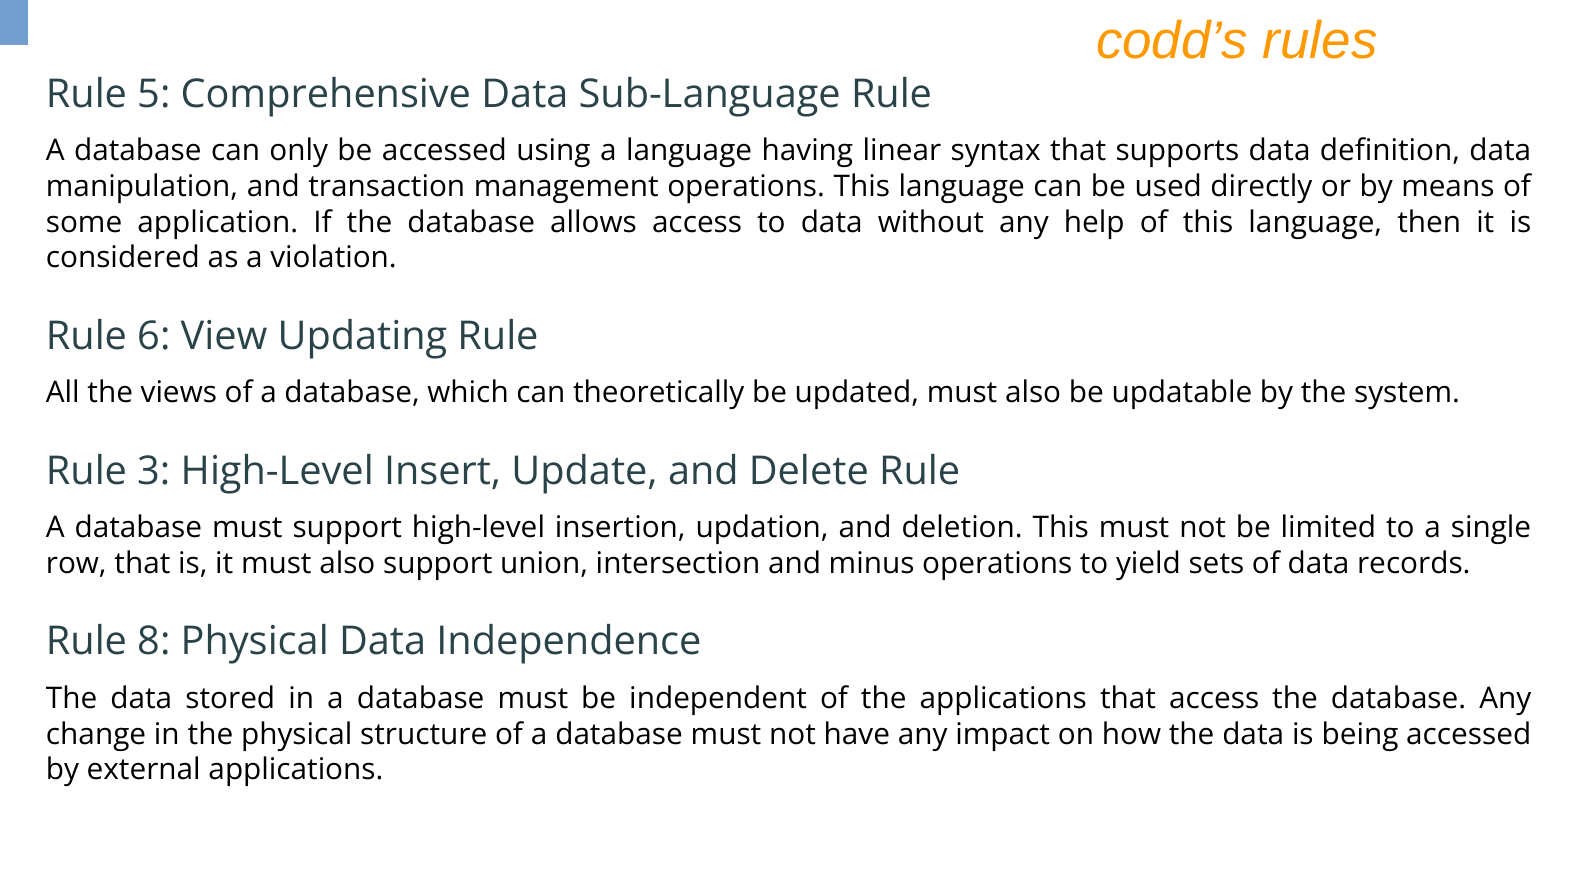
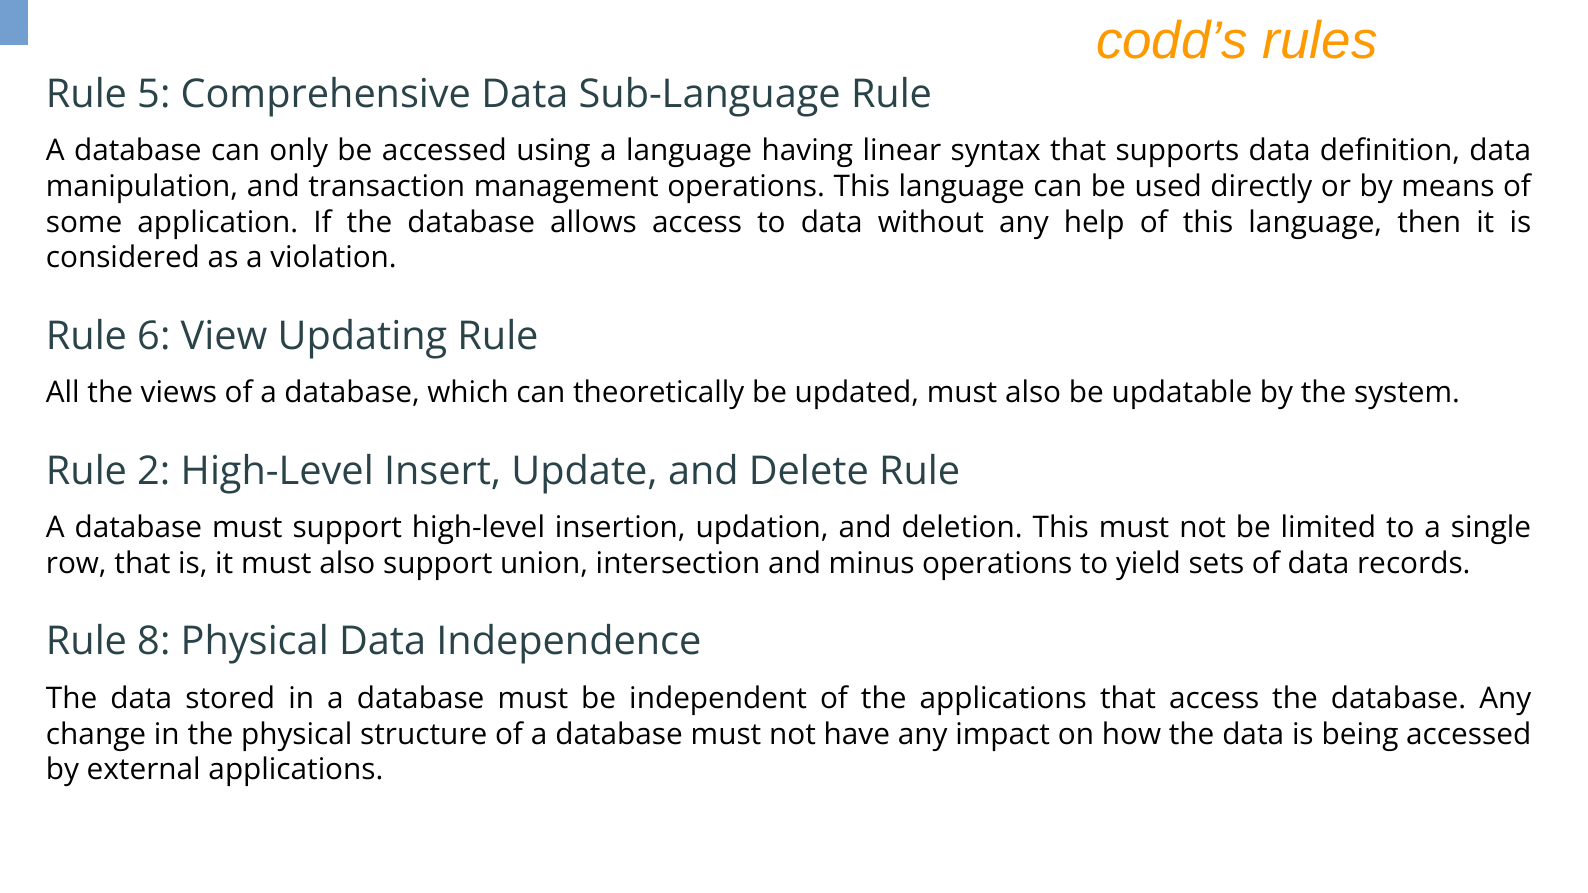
3: 3 -> 2 (154, 471)
